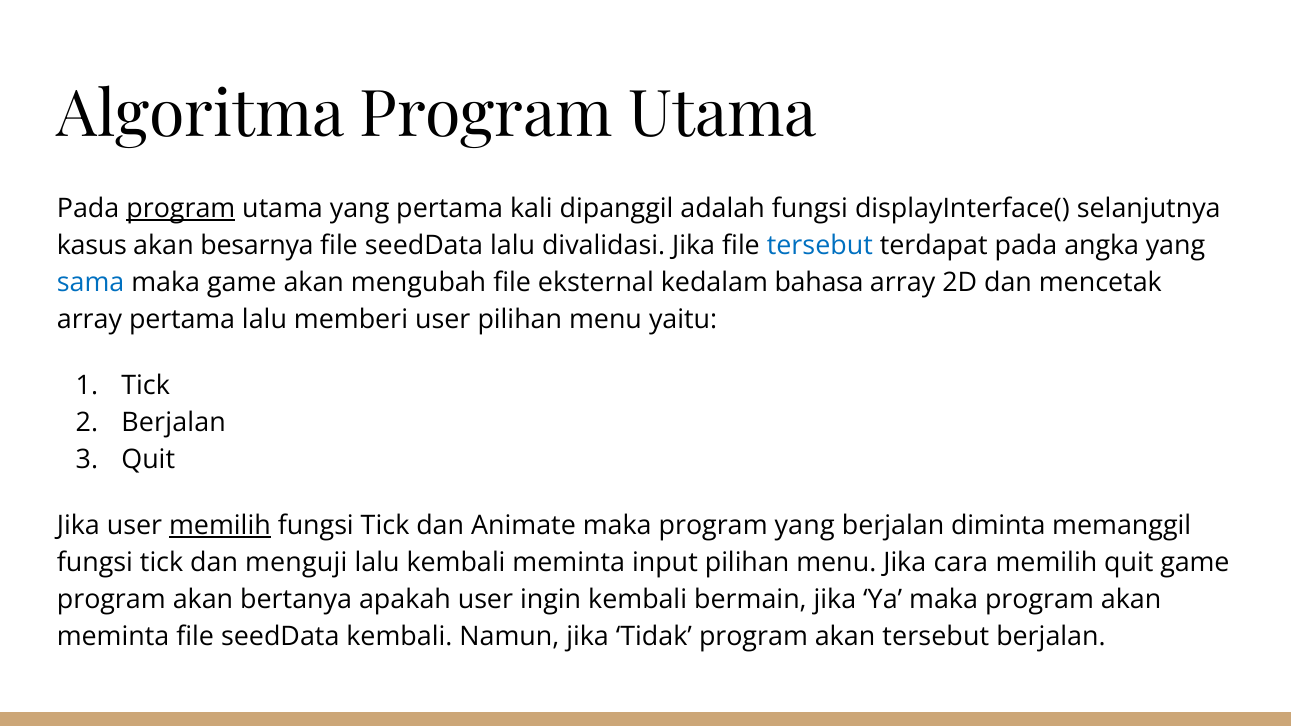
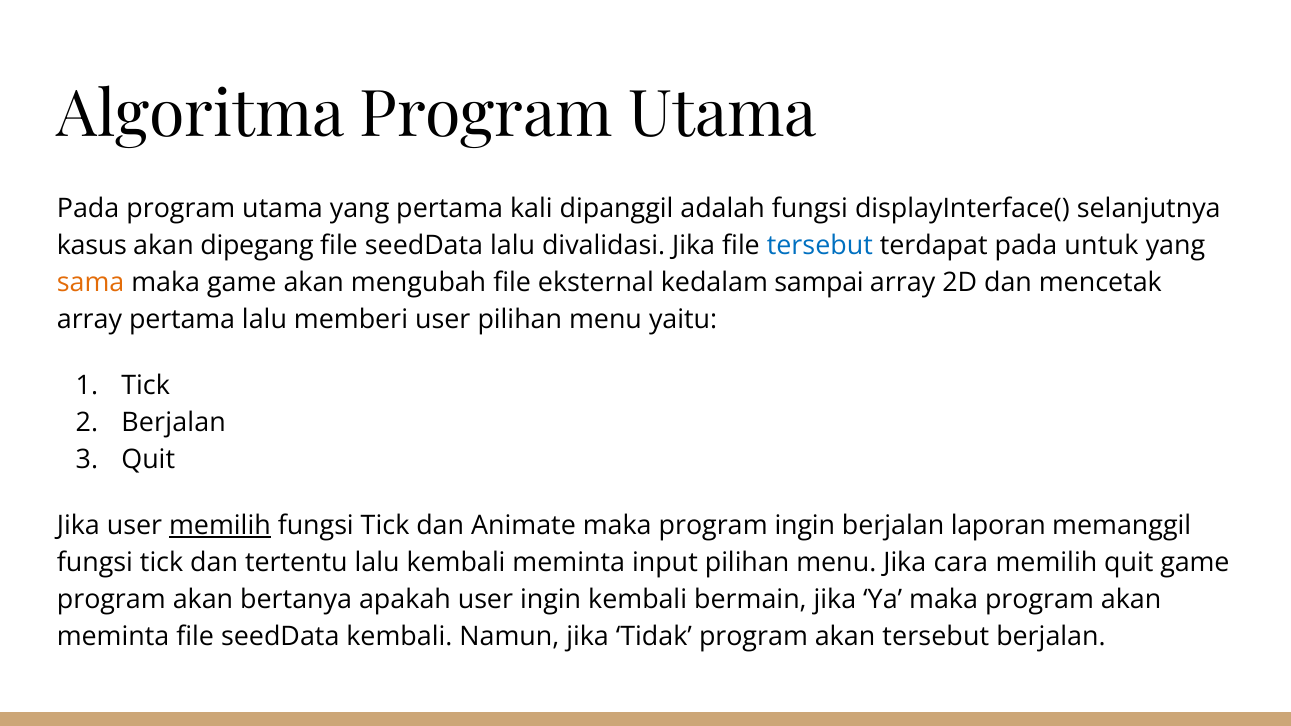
program underline: present -> none (181, 209)
besarnya: besarnya -> dipegang (257, 246)
angka: angka -> untuk (1101, 246)
sama colour: blue -> orange (91, 283)
bahasa: bahasa -> sampai (819, 283)
program yang: yang -> ingin (805, 526)
diminta: diminta -> laporan (998, 526)
menguji: menguji -> tertentu (296, 563)
